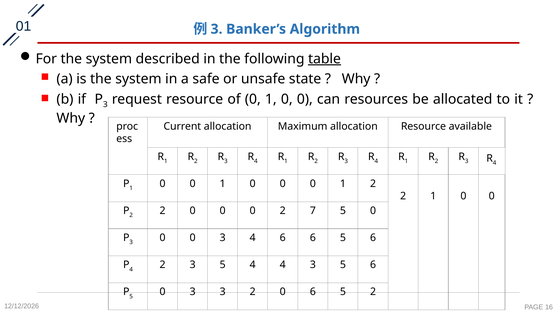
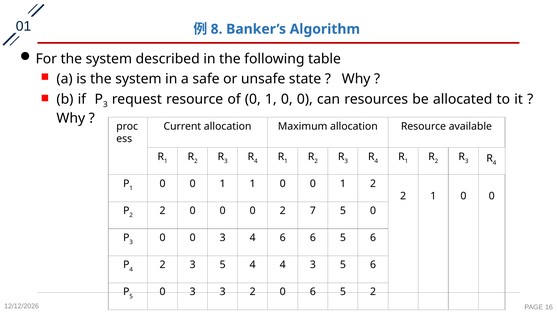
3: 3 -> 8 (217, 29)
table underline: present -> none (325, 59)
0 0 1 0: 0 -> 1 (253, 184)
